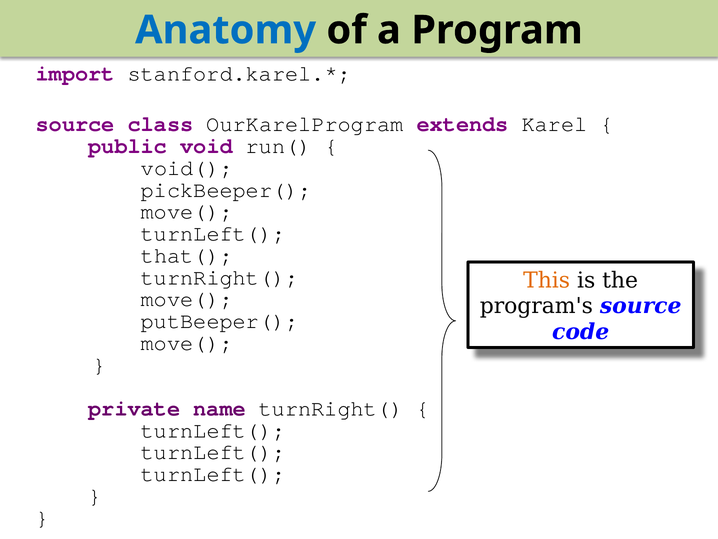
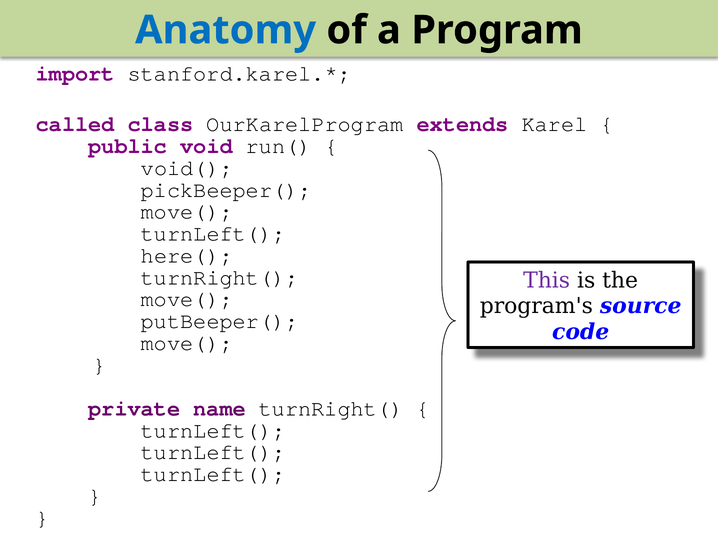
source: source -> called (75, 124)
that(: that( -> here( (187, 255)
This colour: orange -> purple (547, 280)
